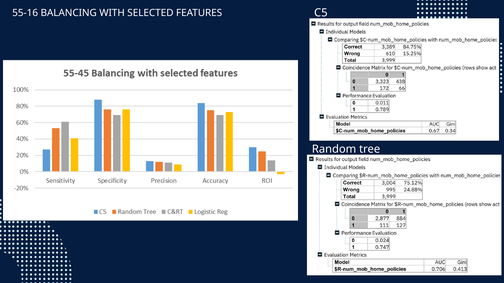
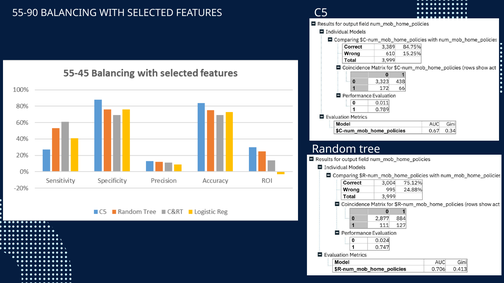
55-16: 55-16 -> 55-90 (25, 13)
